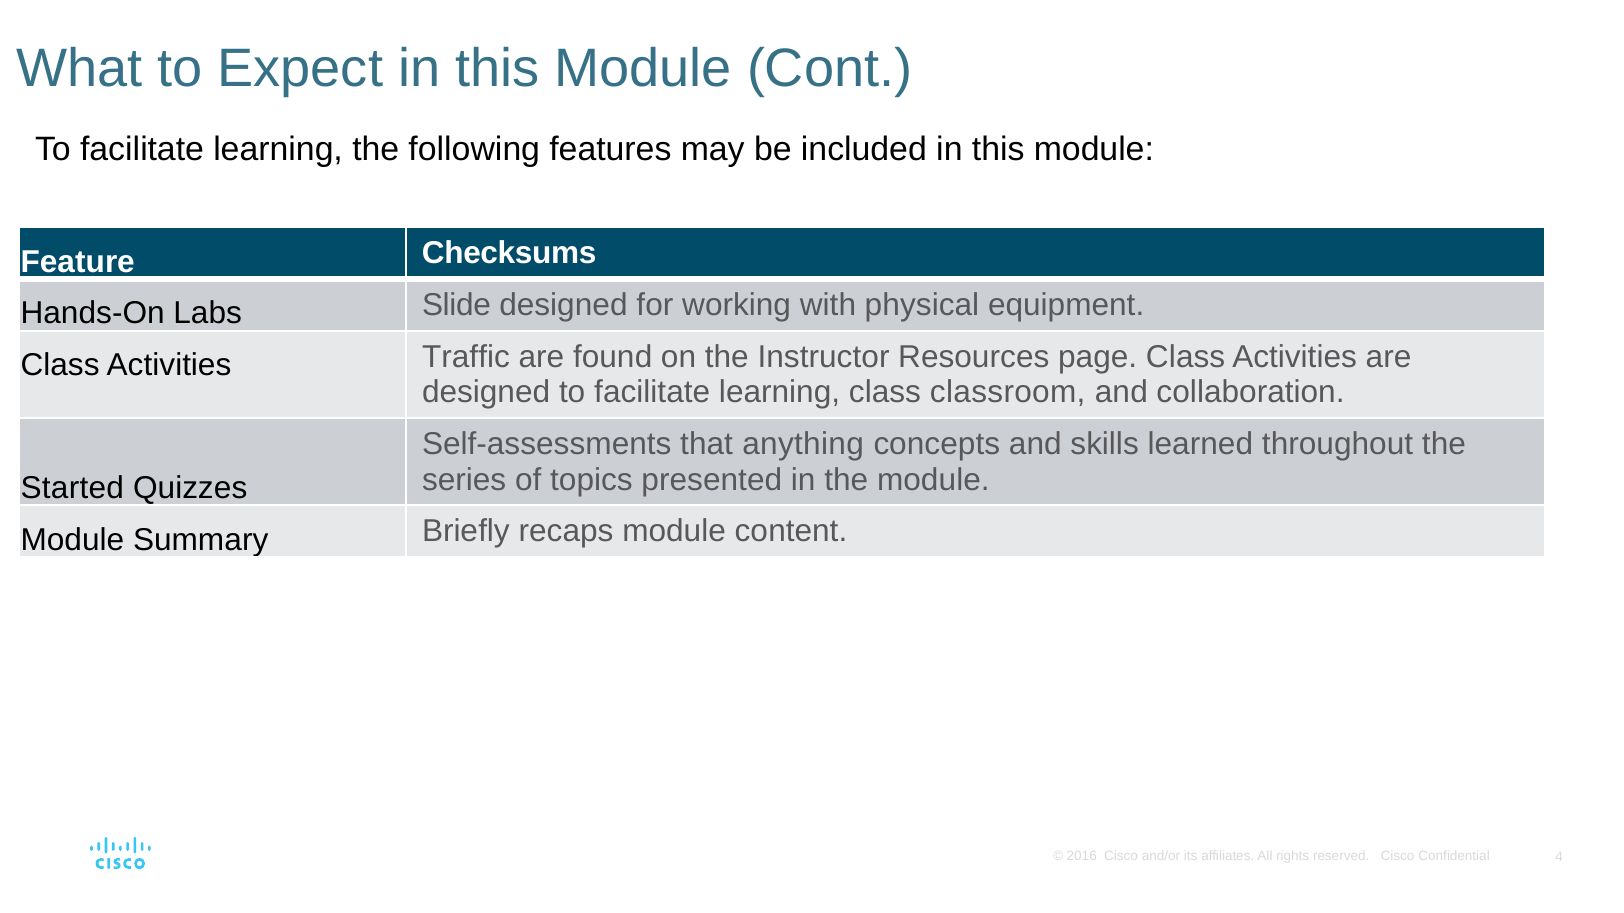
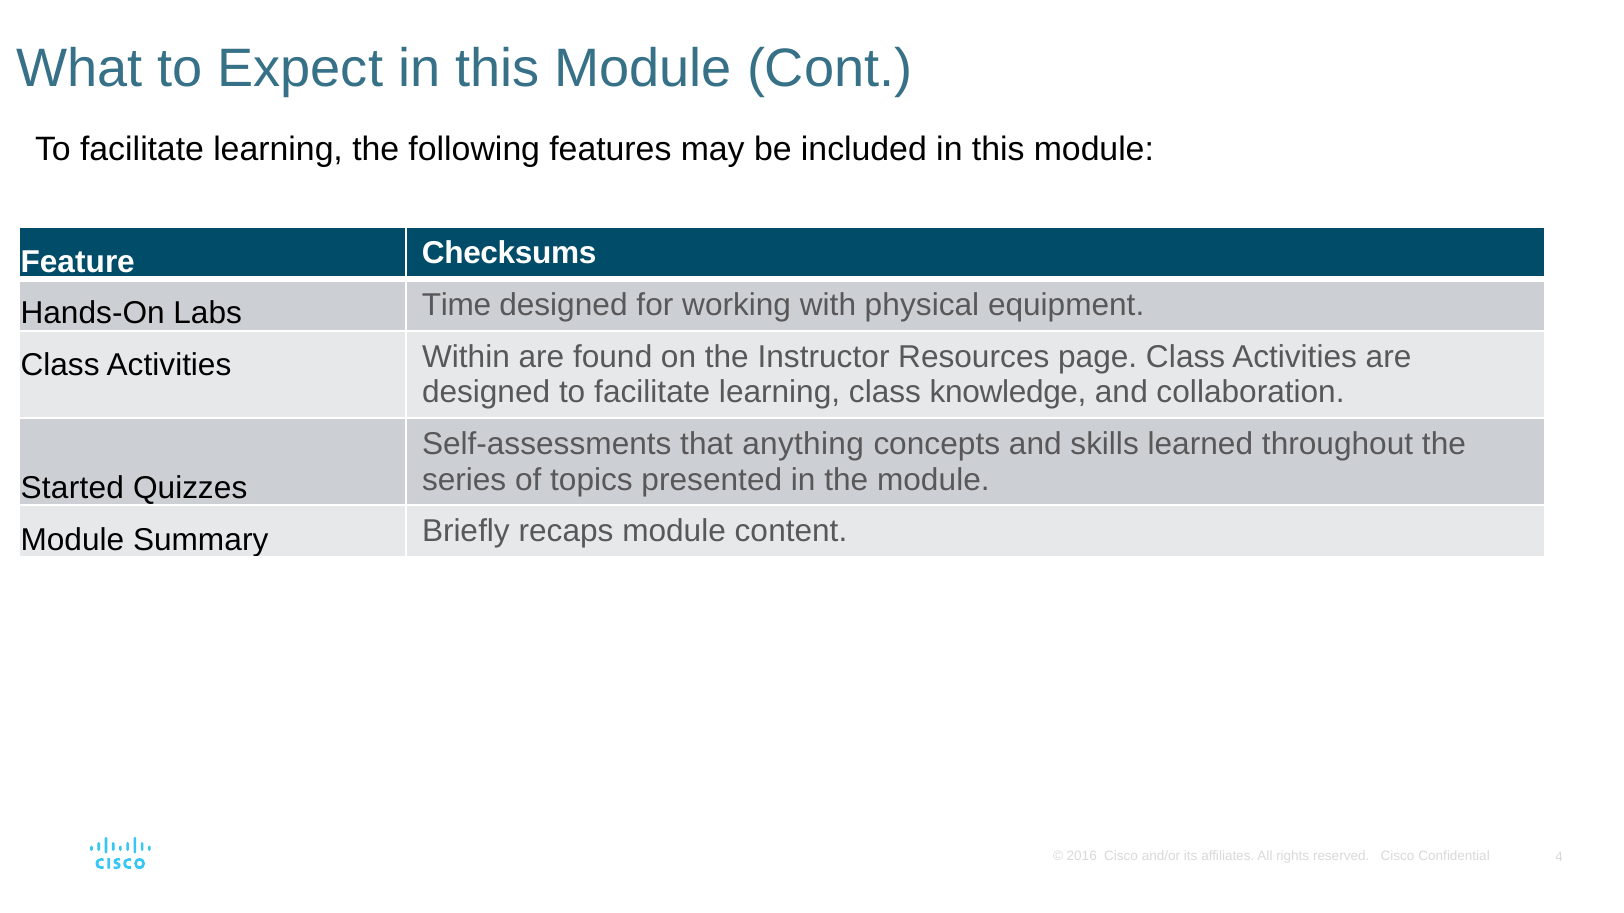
Slide: Slide -> Time (456, 305)
Traffic: Traffic -> Within (466, 357)
classroom: classroom -> knowledge (1008, 393)
